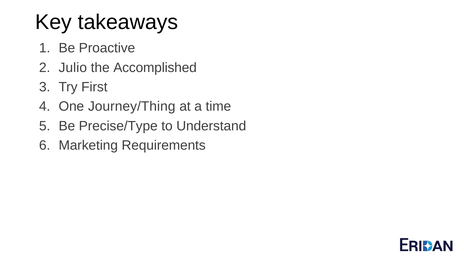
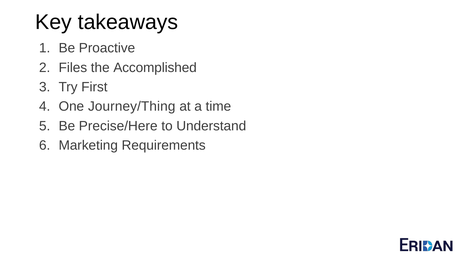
Julio: Julio -> Files (73, 68)
Precise/Type: Precise/Type -> Precise/Here (118, 126)
